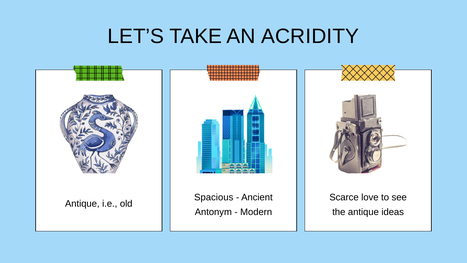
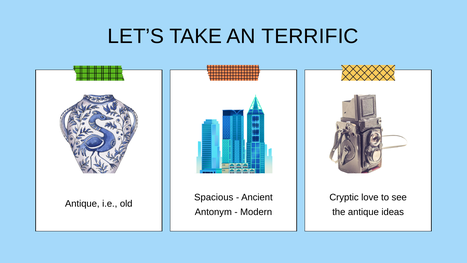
ACRIDITY: ACRIDITY -> TERRIFIC (310, 36)
Scarce: Scarce -> Cryptic (344, 197)
